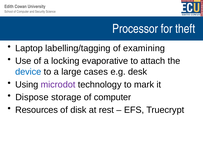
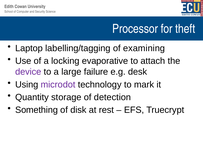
device colour: blue -> purple (28, 71)
cases: cases -> failure (96, 71)
Dispose: Dispose -> Quantity (32, 97)
storage of computer: computer -> detection (112, 97)
Resources: Resources -> Something (37, 109)
